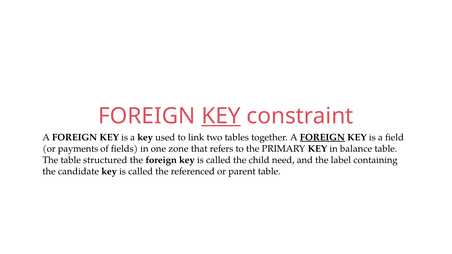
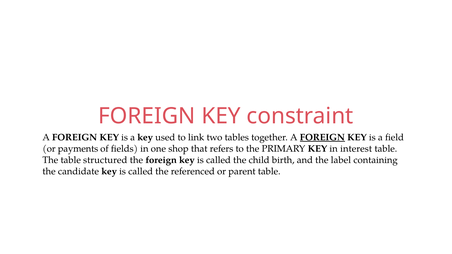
KEY underline: present -> none (221, 116)
zone: zone -> shop (178, 149)
balance: balance -> interest (356, 149)
need: need -> birth (283, 160)
